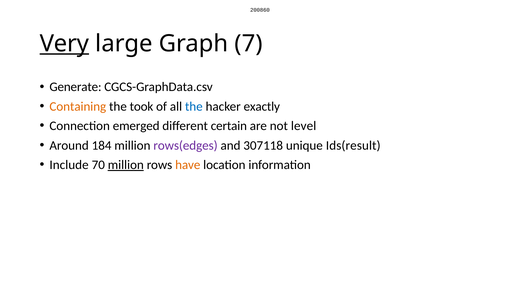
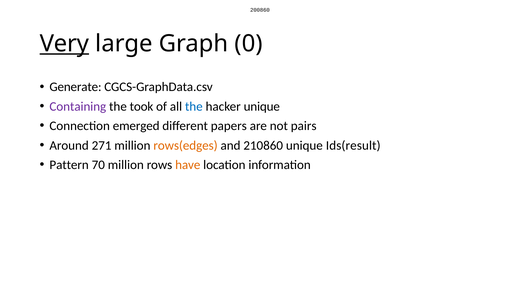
7: 7 -> 0 (249, 44)
Containing colour: orange -> purple (78, 106)
hacker exactly: exactly -> unique (262, 106)
certain: certain -> papers (229, 126)
level: level -> pairs (304, 126)
184: 184 -> 271 (102, 145)
rows(edges colour: purple -> orange (185, 145)
307118: 307118 -> 210860 (263, 145)
Include: Include -> Pattern (69, 165)
million underline: present -> none (126, 165)
